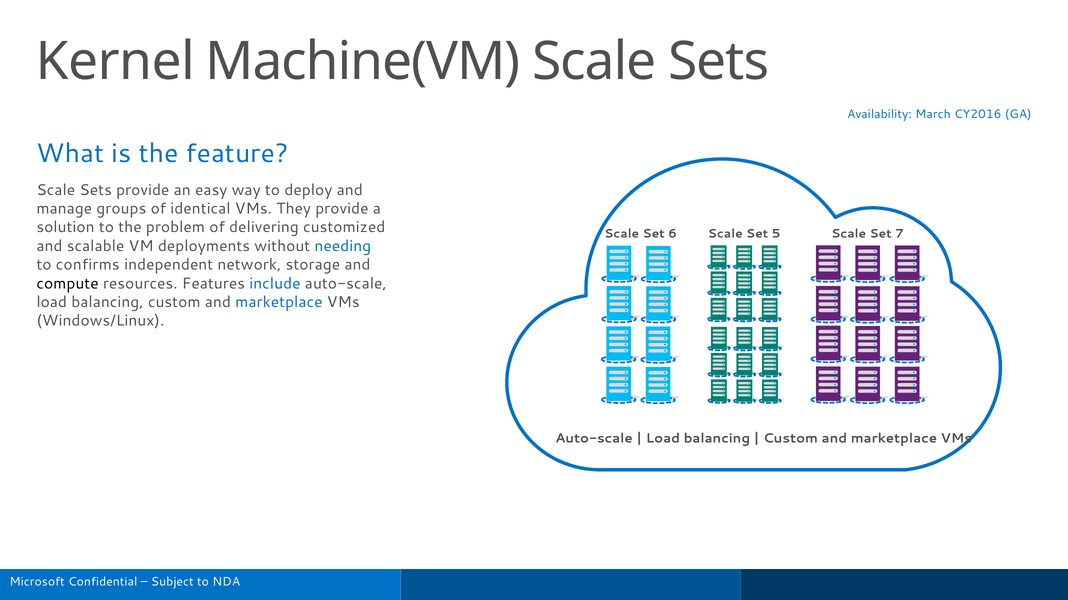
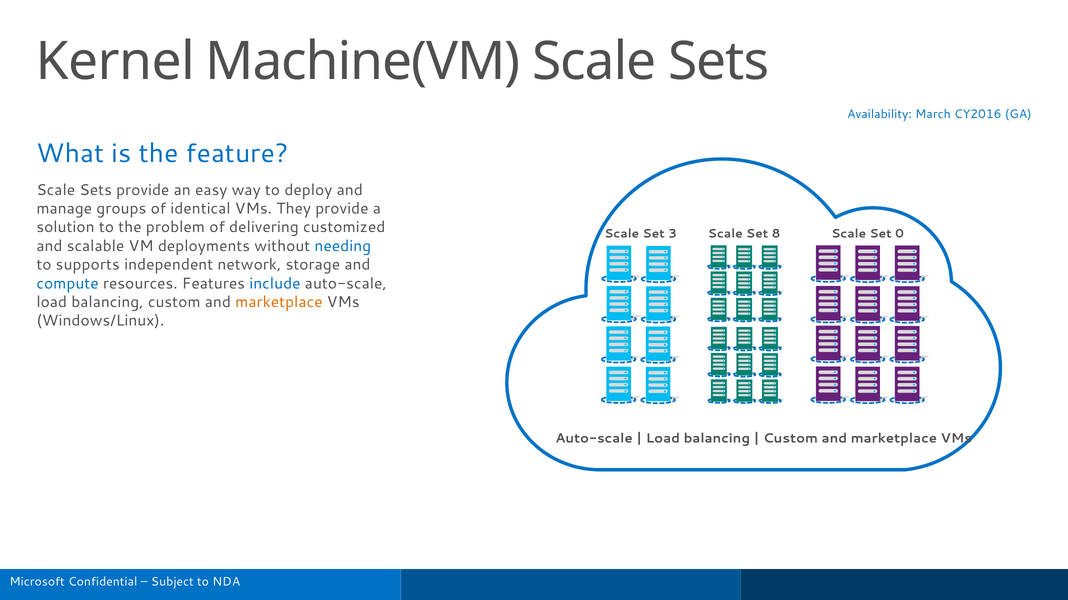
6: 6 -> 3 (673, 234)
5: 5 -> 8 (776, 234)
7: 7 -> 0 (900, 234)
confirms: confirms -> supports (88, 265)
compute colour: black -> blue (68, 284)
marketplace colour: blue -> orange (279, 302)
